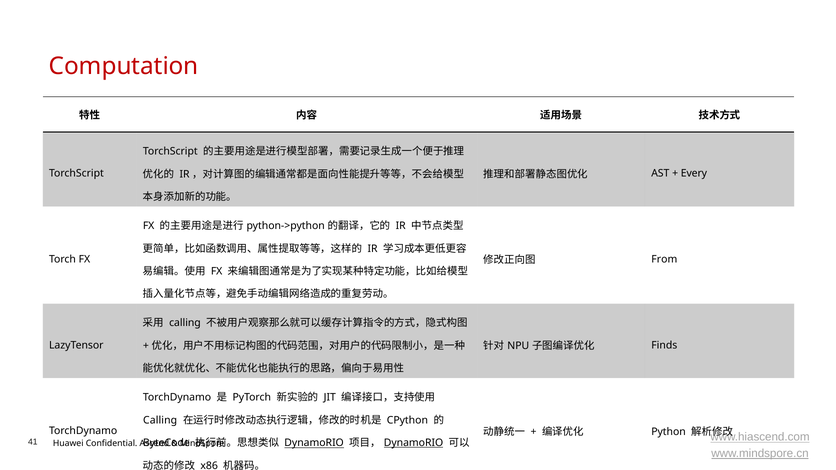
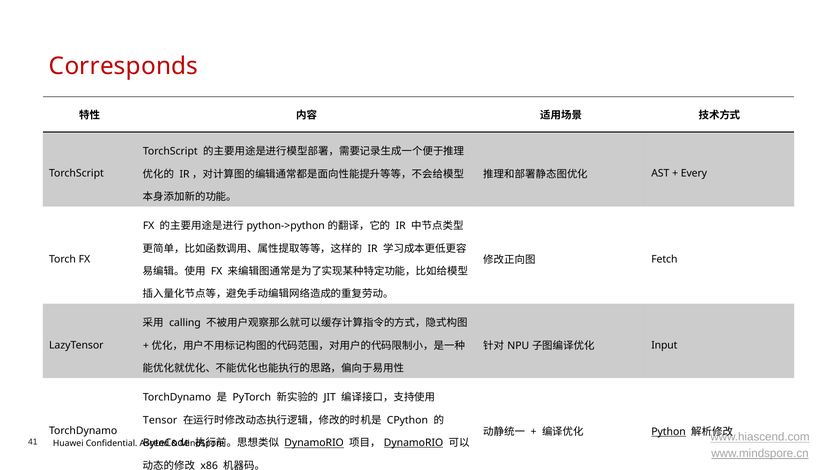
Computation: Computation -> Corresponds (124, 66)
From: From -> Fetch (664, 259)
Finds: Finds -> Input (664, 345)
Calling: Calling -> Tensor (160, 420)
Python underline: none -> present (669, 432)
